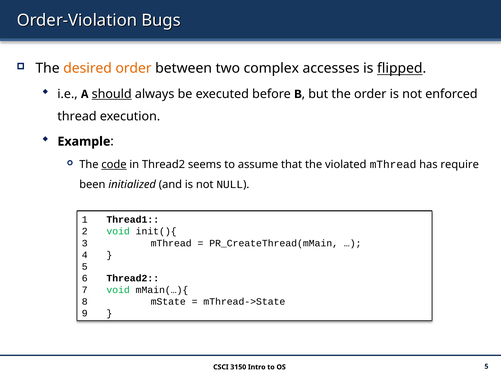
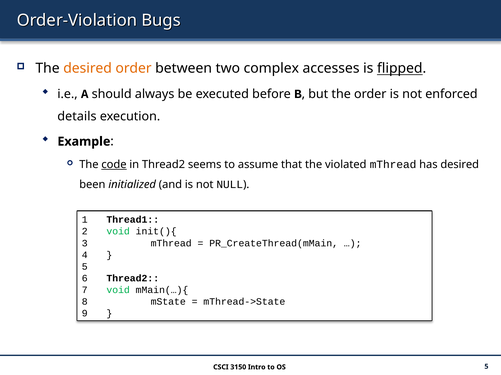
should underline: present -> none (112, 94)
thread: thread -> details (77, 117)
has require: require -> desired (460, 165)
